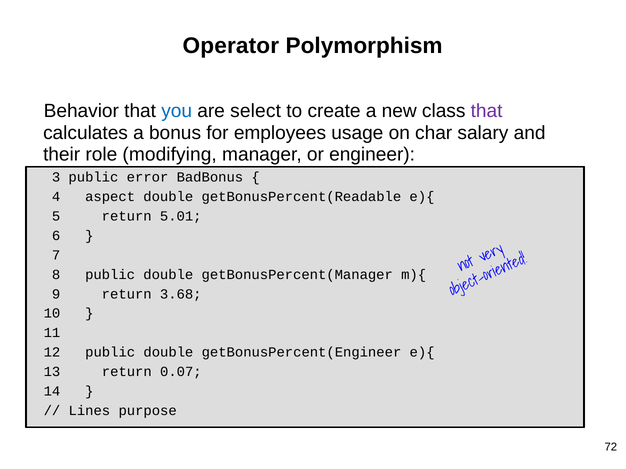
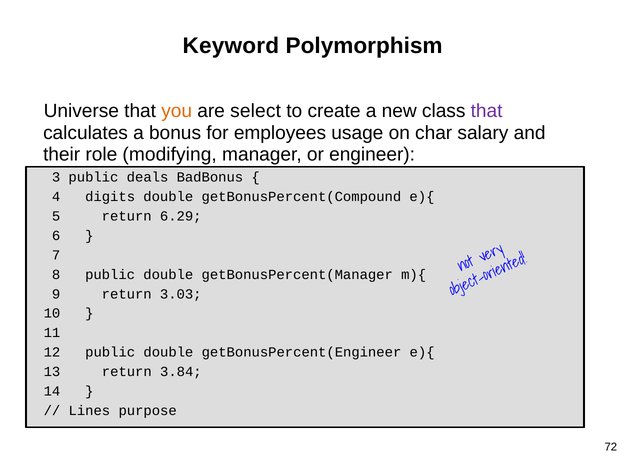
Operator: Operator -> Keyword (231, 46)
Behavior: Behavior -> Universe (81, 111)
you colour: blue -> orange (177, 111)
error: error -> deals (148, 177)
aspect: aspect -> digits (110, 197)
getBonusPercent(Readable: getBonusPercent(Readable -> getBonusPercent(Compound (301, 197)
5.01: 5.01 -> 6.29 (181, 216)
3.68: 3.68 -> 3.03 (181, 294)
0.07: 0.07 -> 3.84 (181, 372)
